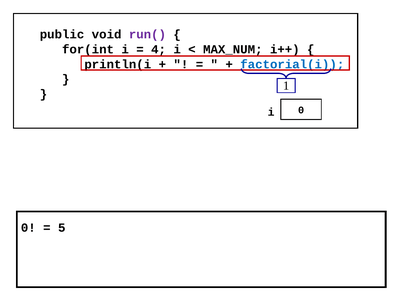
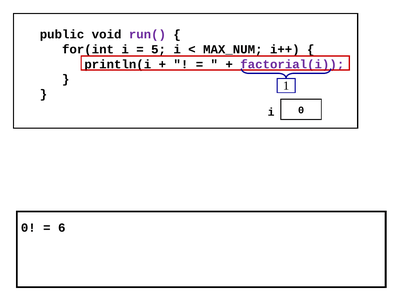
4: 4 -> 5 (159, 50)
factorial(i colour: blue -> purple (292, 64)
5: 5 -> 6 (62, 228)
